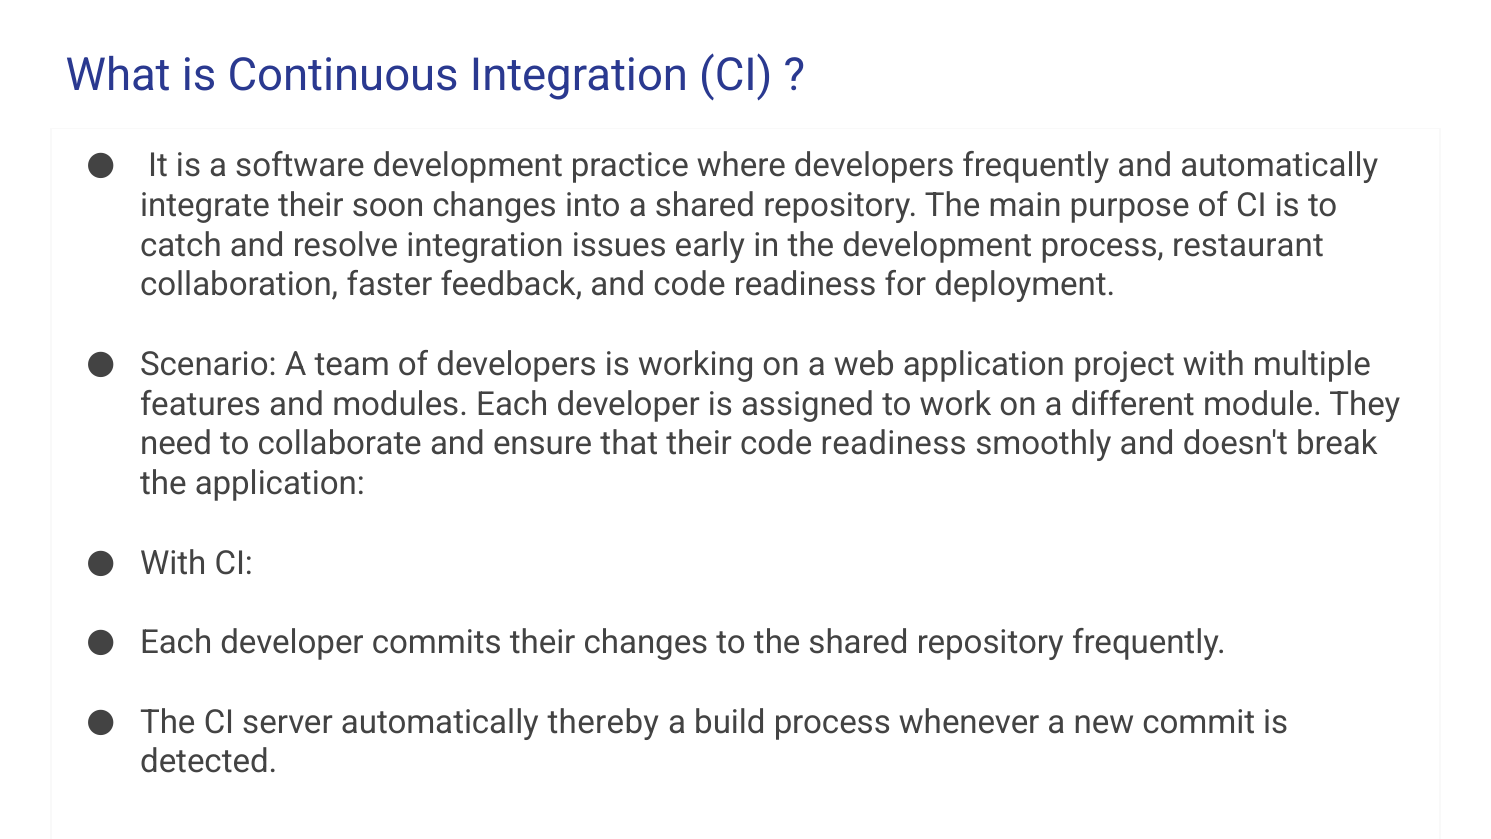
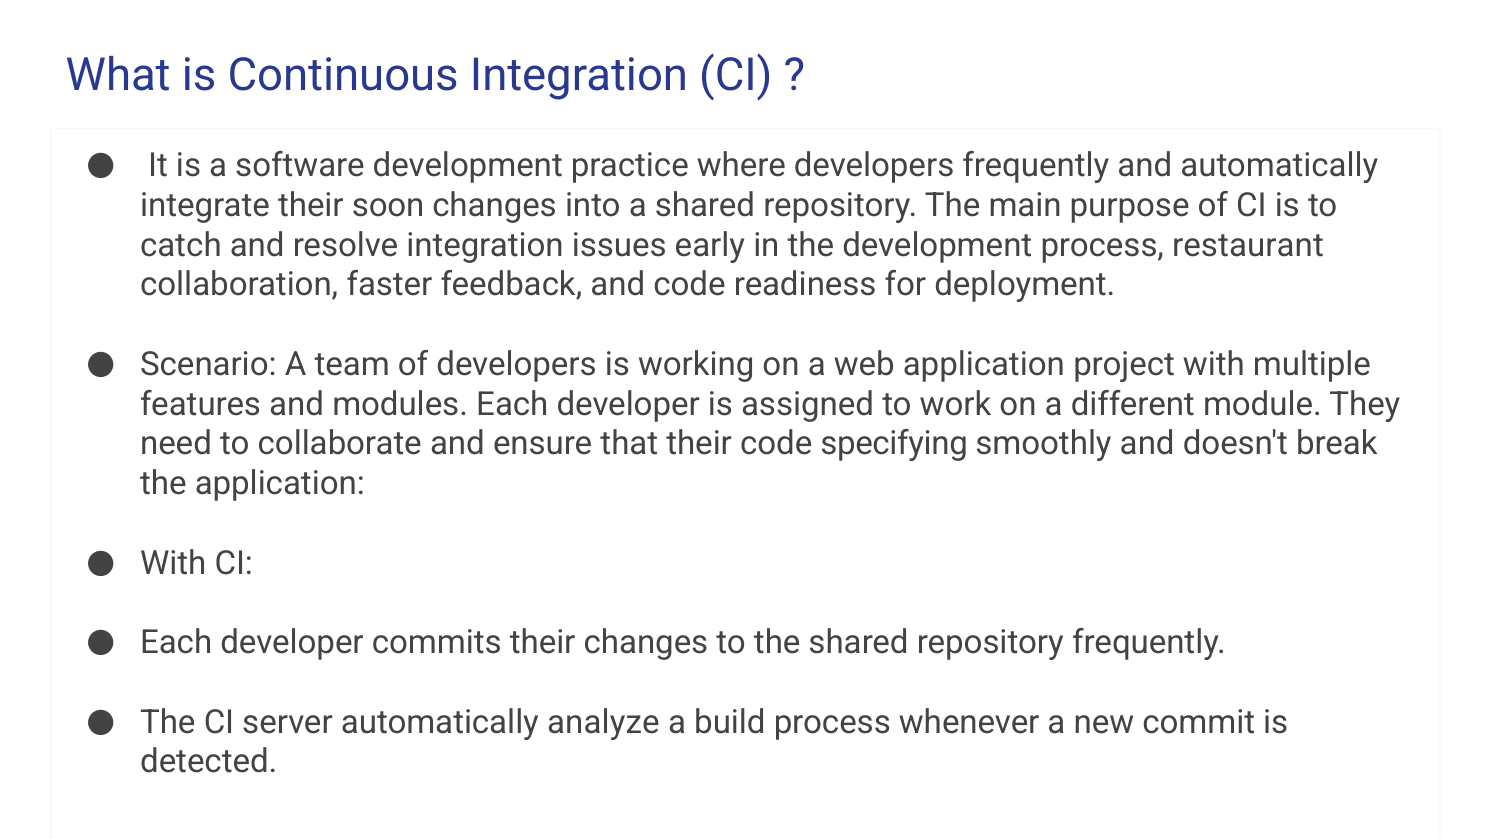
their code readiness: readiness -> specifying (894, 444)
thereby: thereby -> analyze (603, 722)
